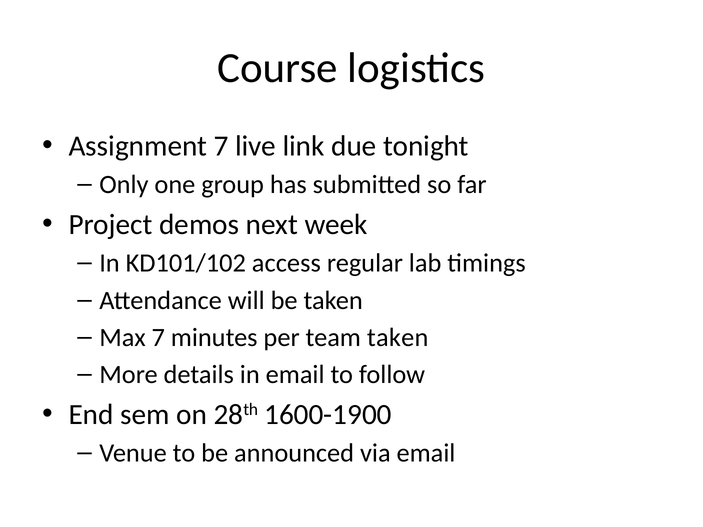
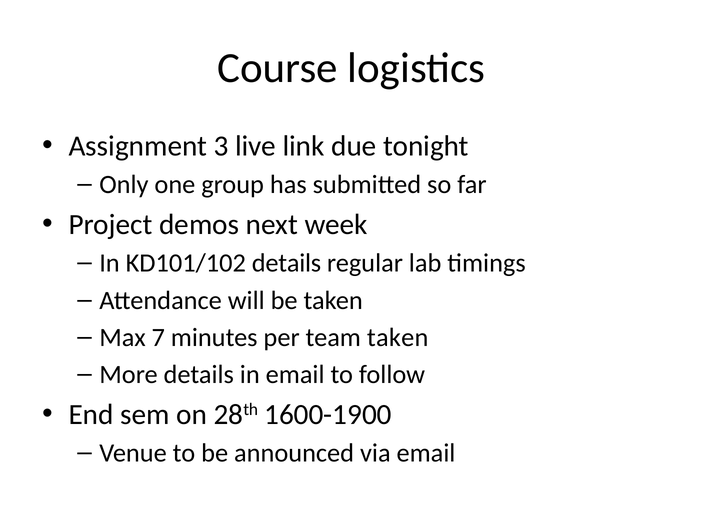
Assignment 7: 7 -> 3 (221, 146)
KD101/102 access: access -> details (287, 263)
